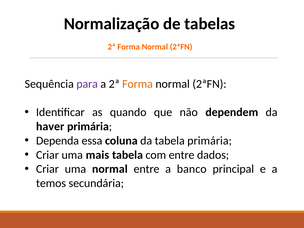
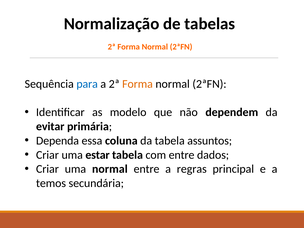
para colour: purple -> blue (87, 84)
quando: quando -> modelo (128, 112)
haver: haver -> evitar (50, 126)
tabela primária: primária -> assuntos (210, 141)
mais: mais -> estar (98, 155)
banco: banco -> regras (192, 169)
